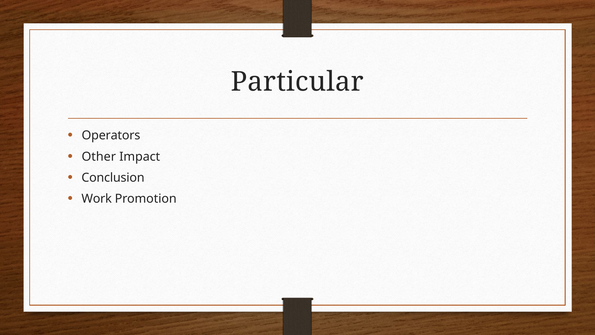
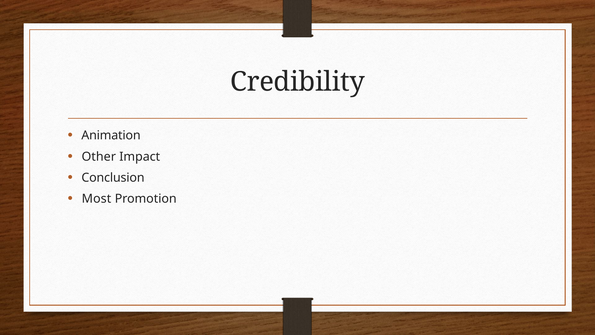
Particular: Particular -> Credibility (298, 82)
Operators: Operators -> Animation (111, 135)
Work: Work -> Most (97, 199)
